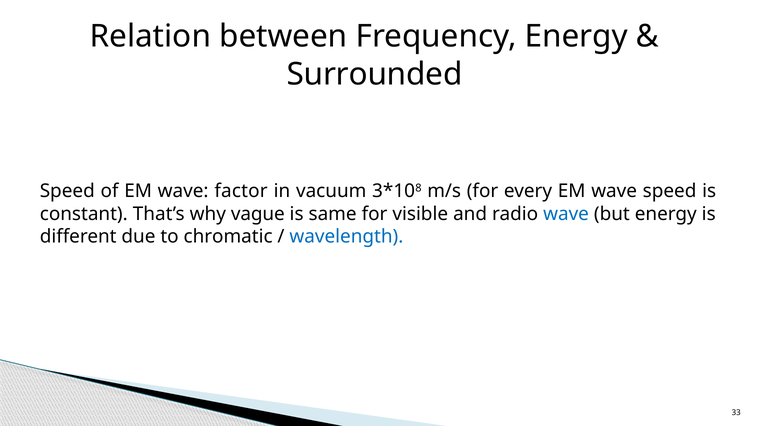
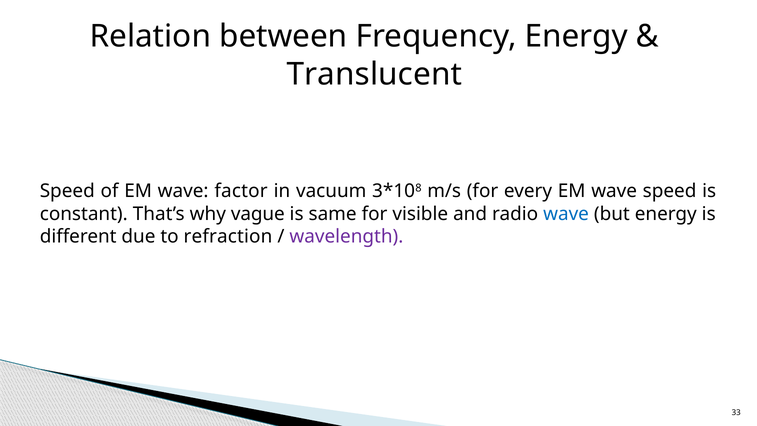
Surrounded: Surrounded -> Translucent (374, 74)
chromatic: chromatic -> refraction (228, 236)
wavelength colour: blue -> purple (346, 236)
